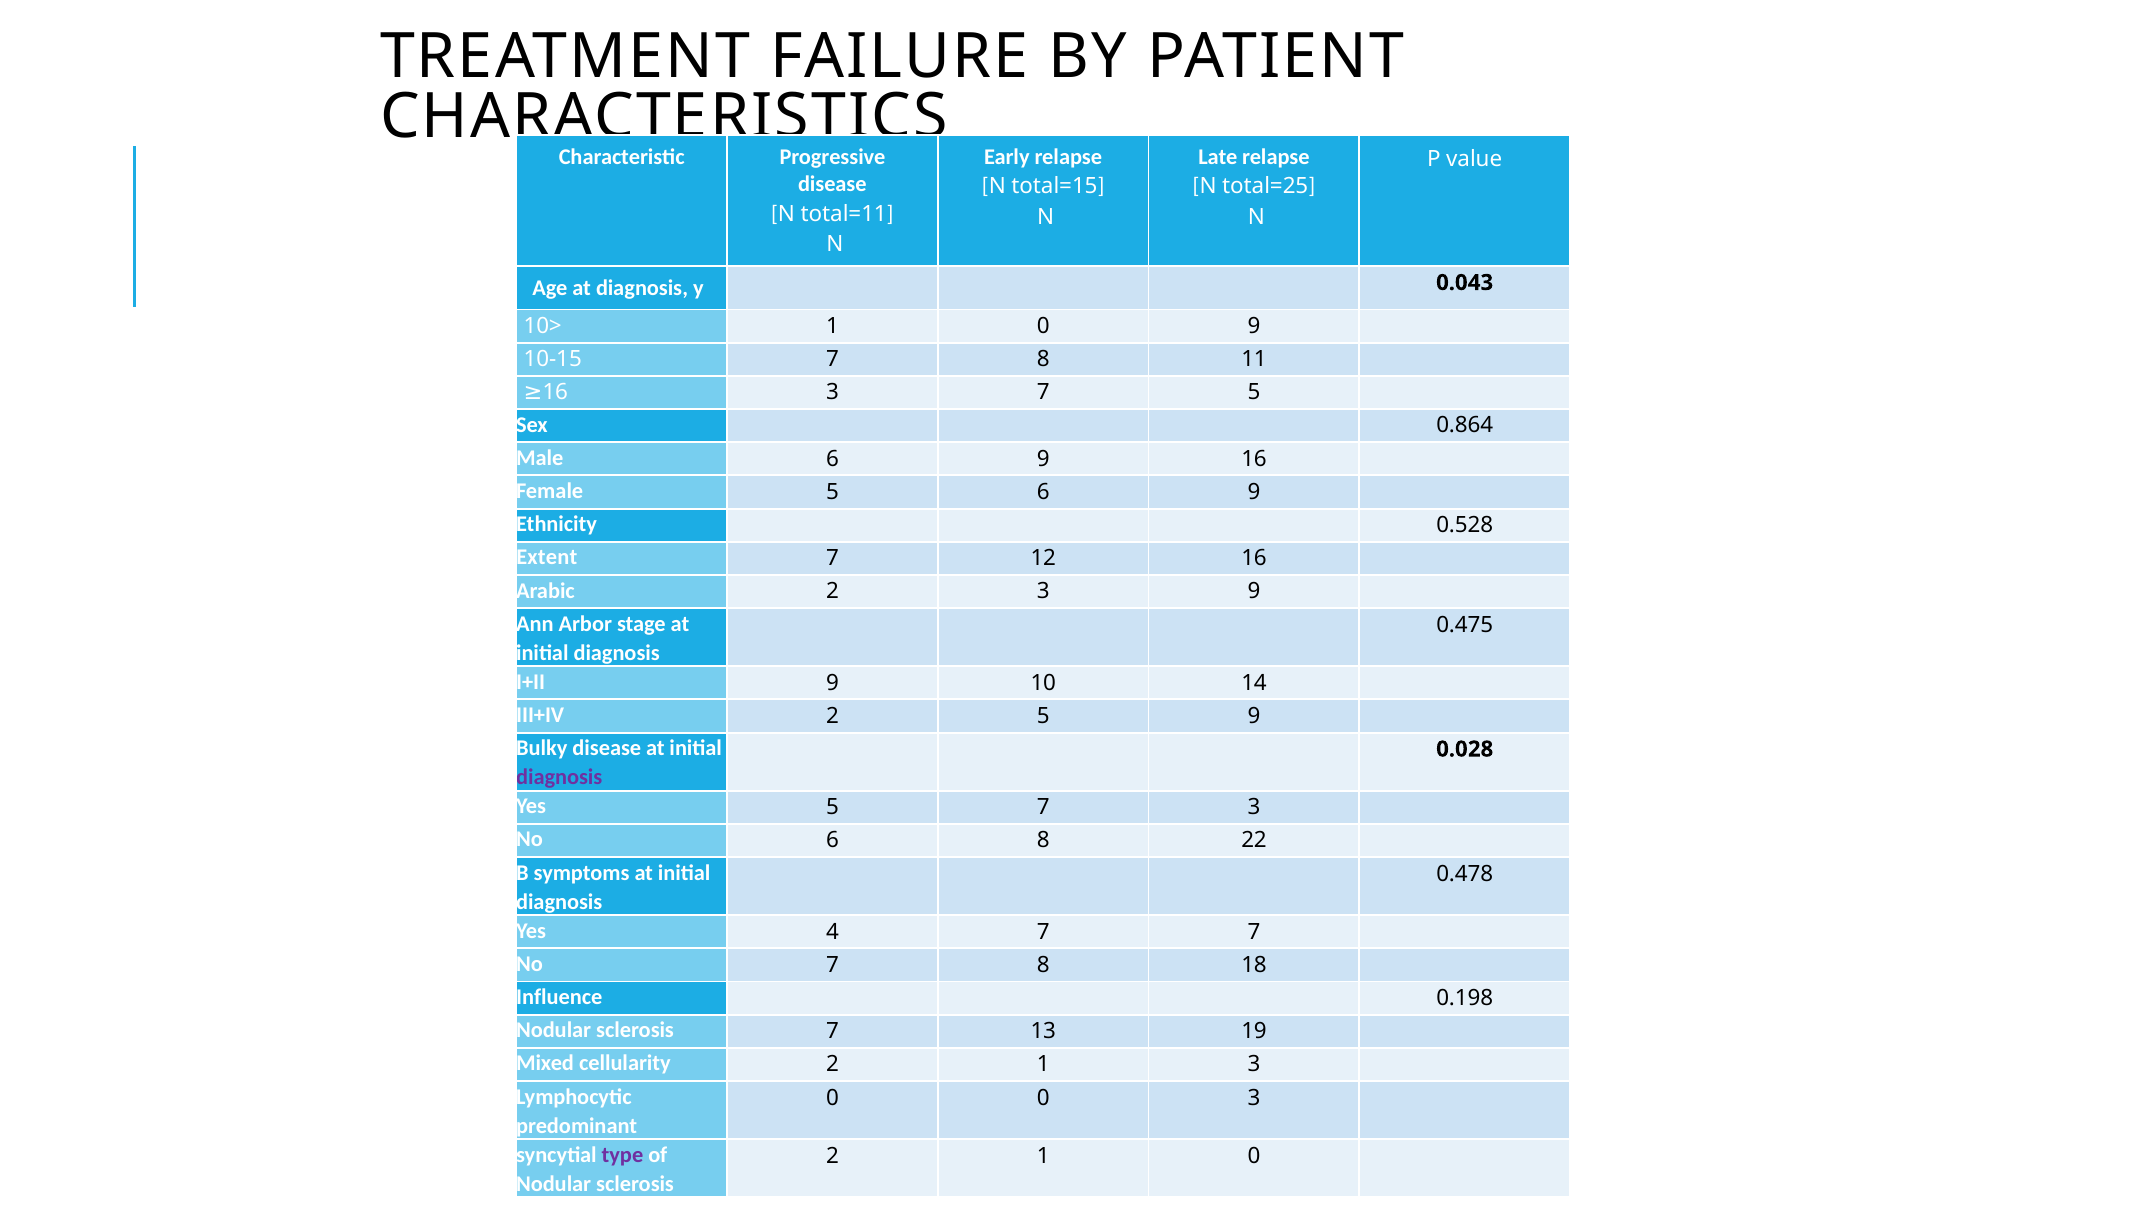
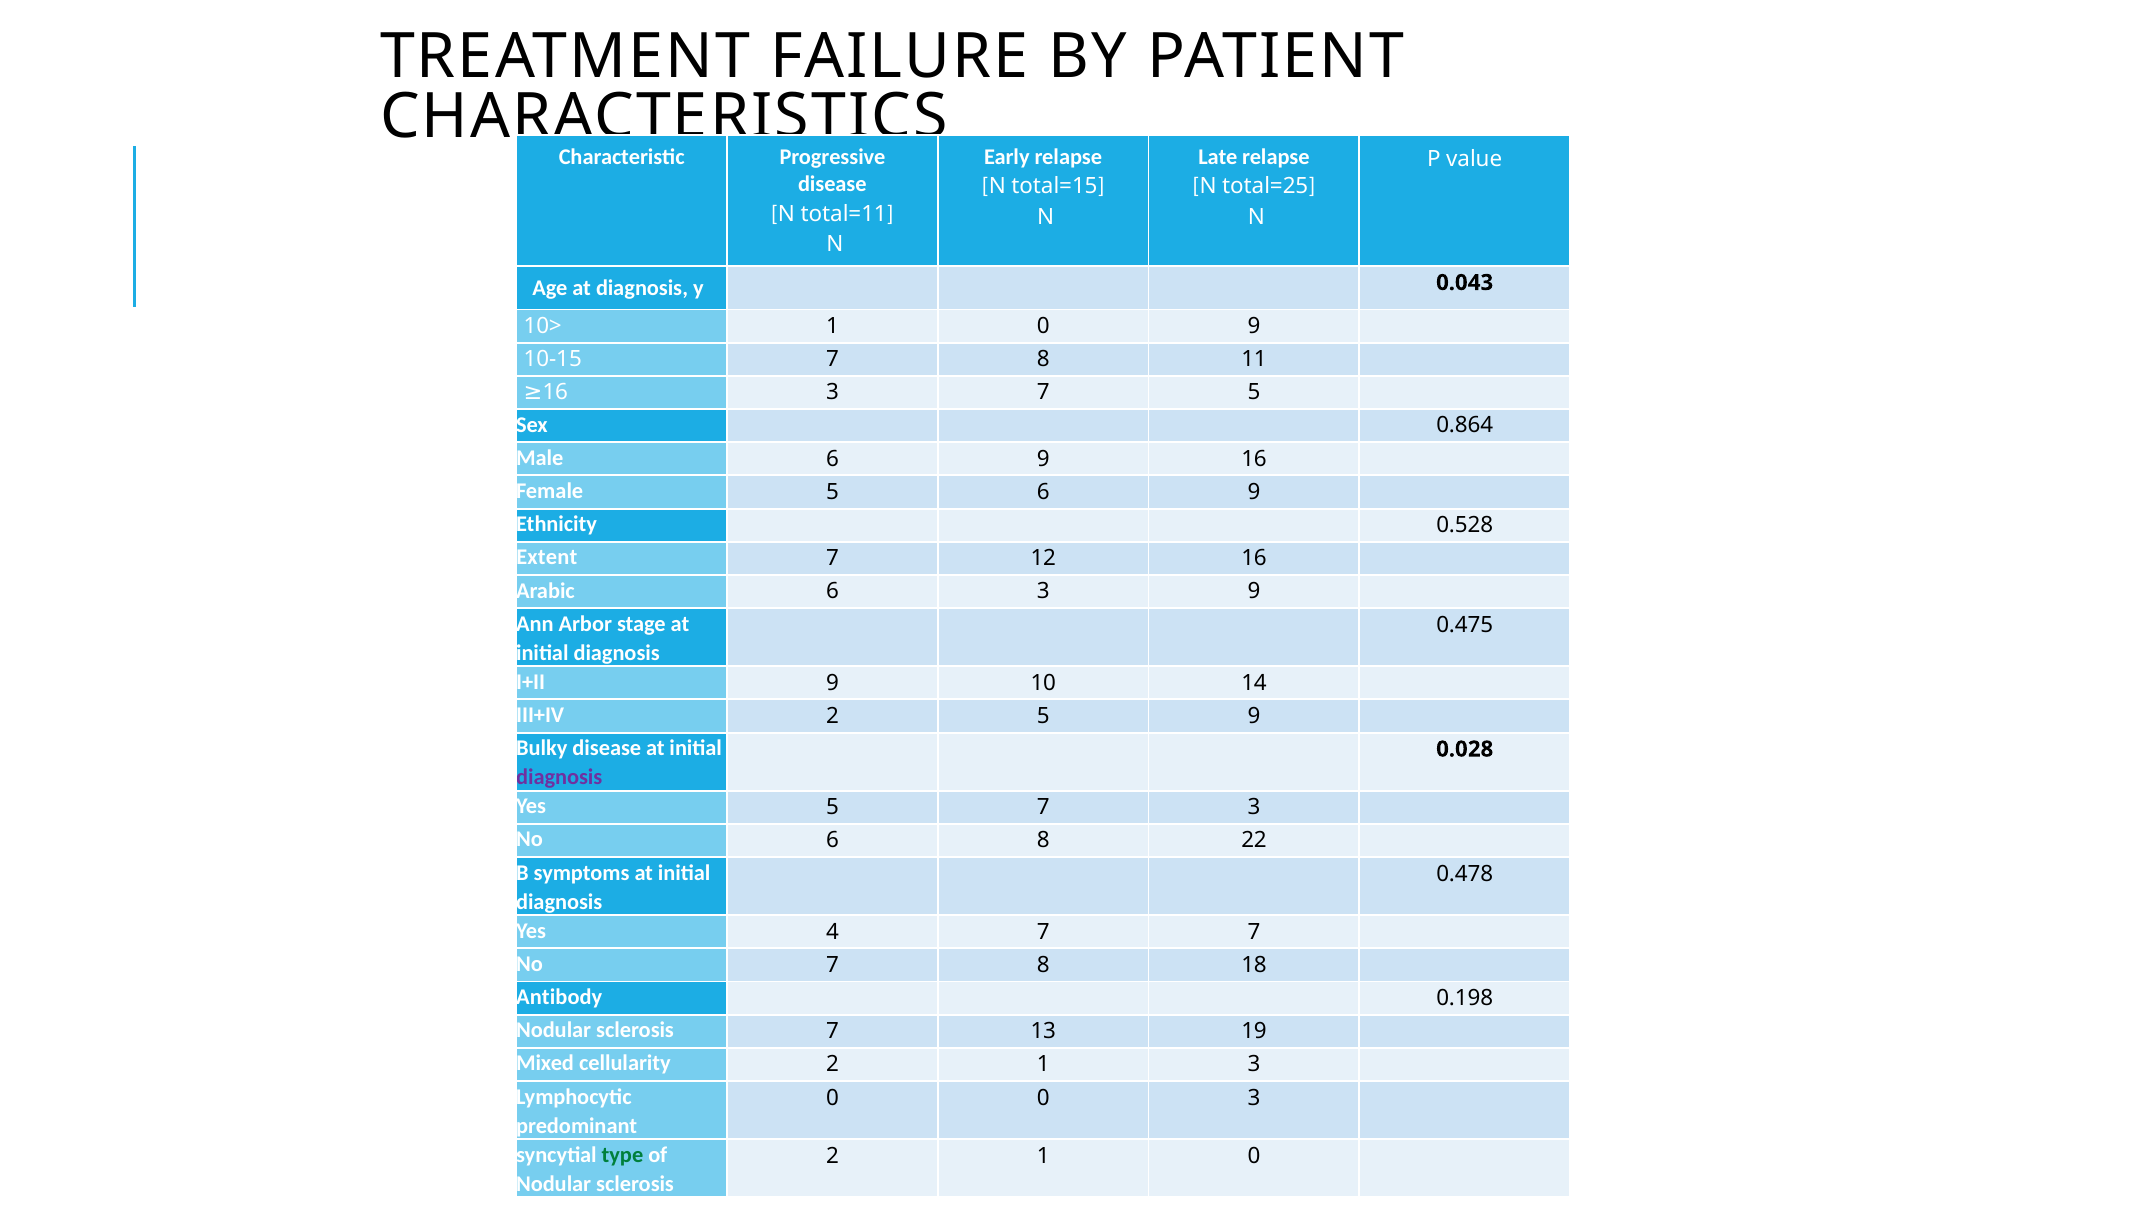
Arabic 2: 2 -> 6 (833, 592)
Influence: Influence -> Antibody (559, 997)
type colour: purple -> green (622, 1155)
